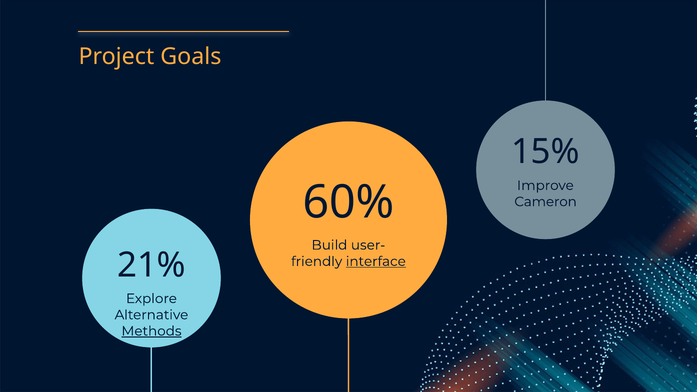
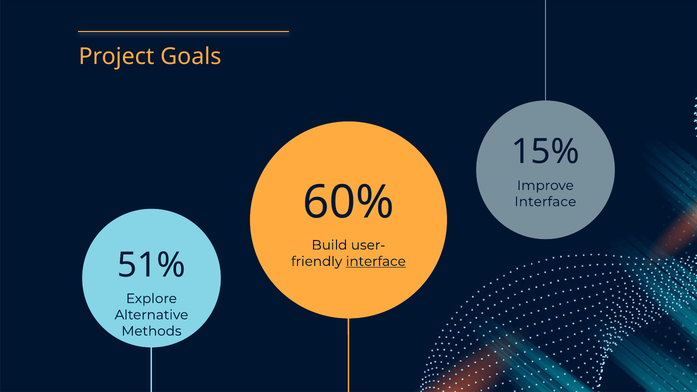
Cameron: Cameron -> Interface (545, 202)
21%: 21% -> 51% (151, 265)
Methods underline: present -> none (151, 331)
